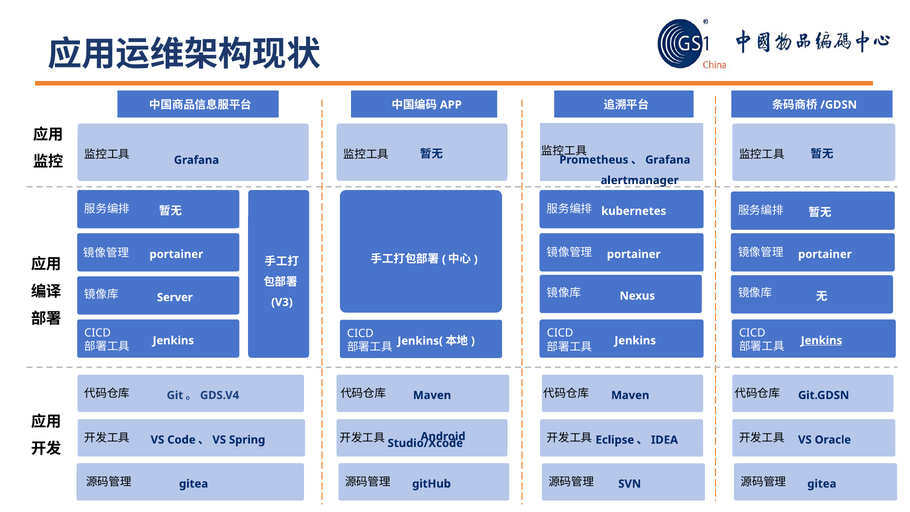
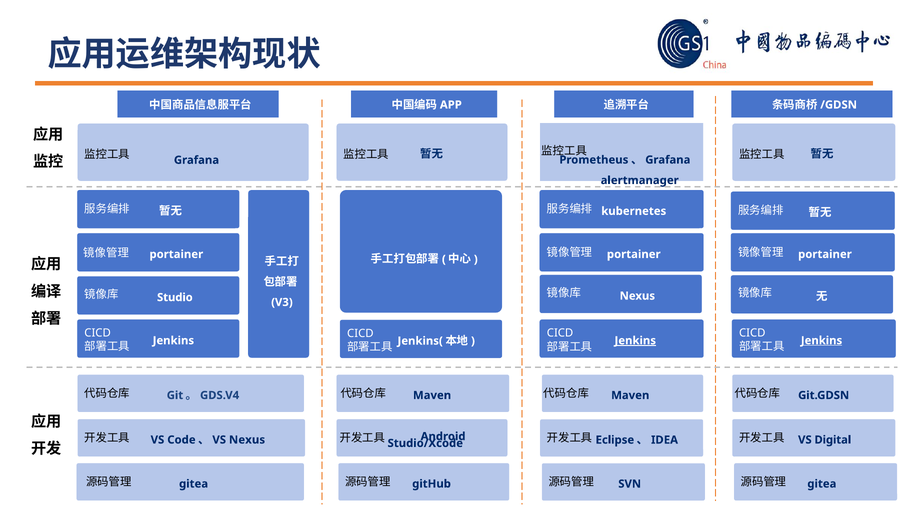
Server: Server -> Studio (175, 297)
Jenkins underline: none -> present (635, 341)
Oracle: Oracle -> Digital (833, 440)
VS Spring: Spring -> Nexus (247, 440)
